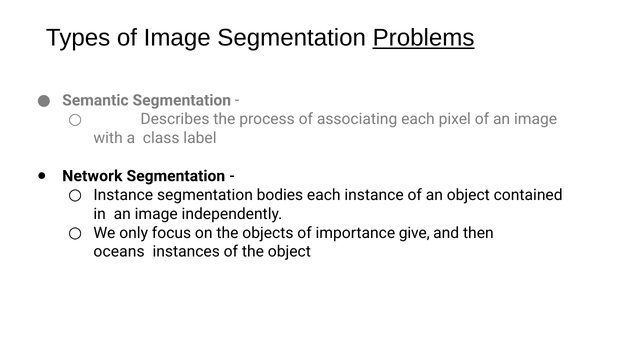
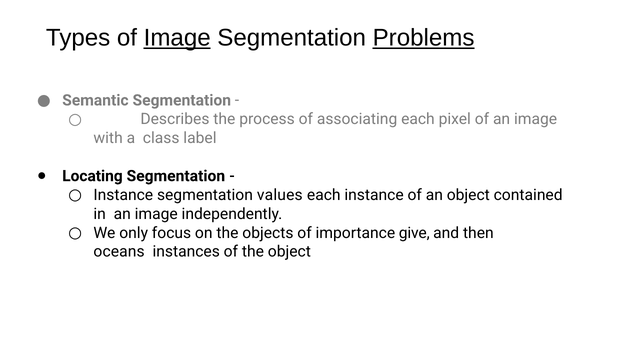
Image underline: none -> present (177, 38)
Network: Network -> Locating (92, 176)
bodies: bodies -> values (280, 195)
